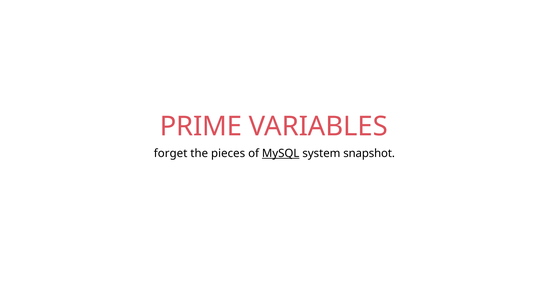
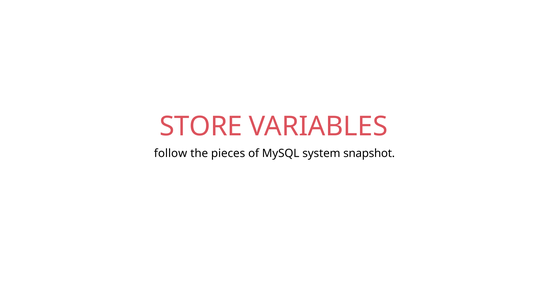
PRIME: PRIME -> STORE (201, 127)
forget: forget -> follow (171, 154)
MySQL underline: present -> none (281, 154)
